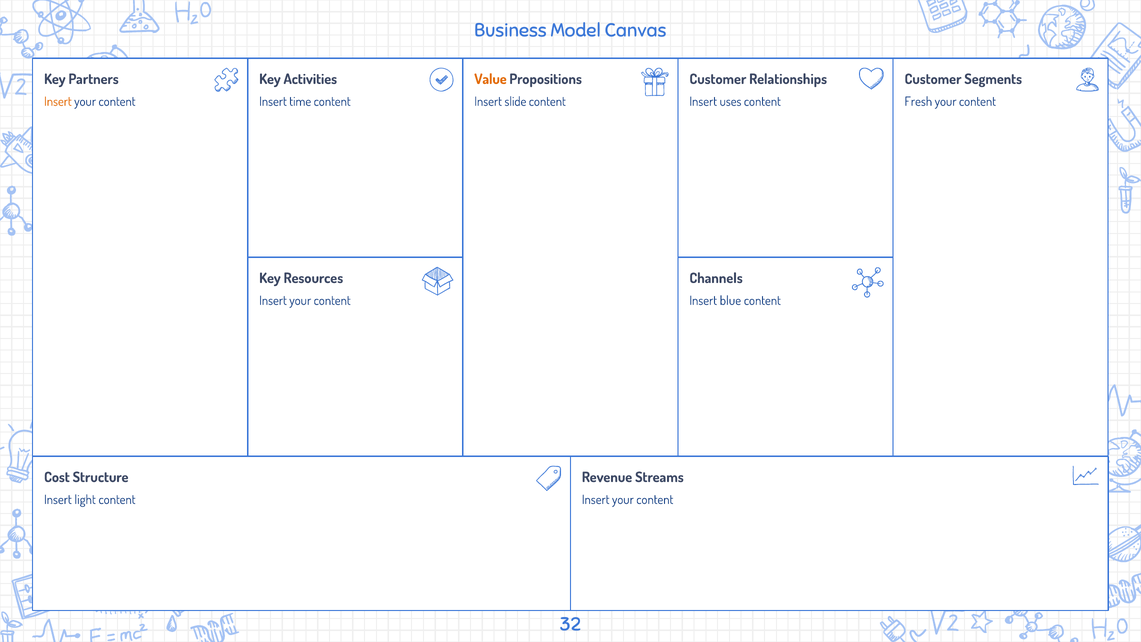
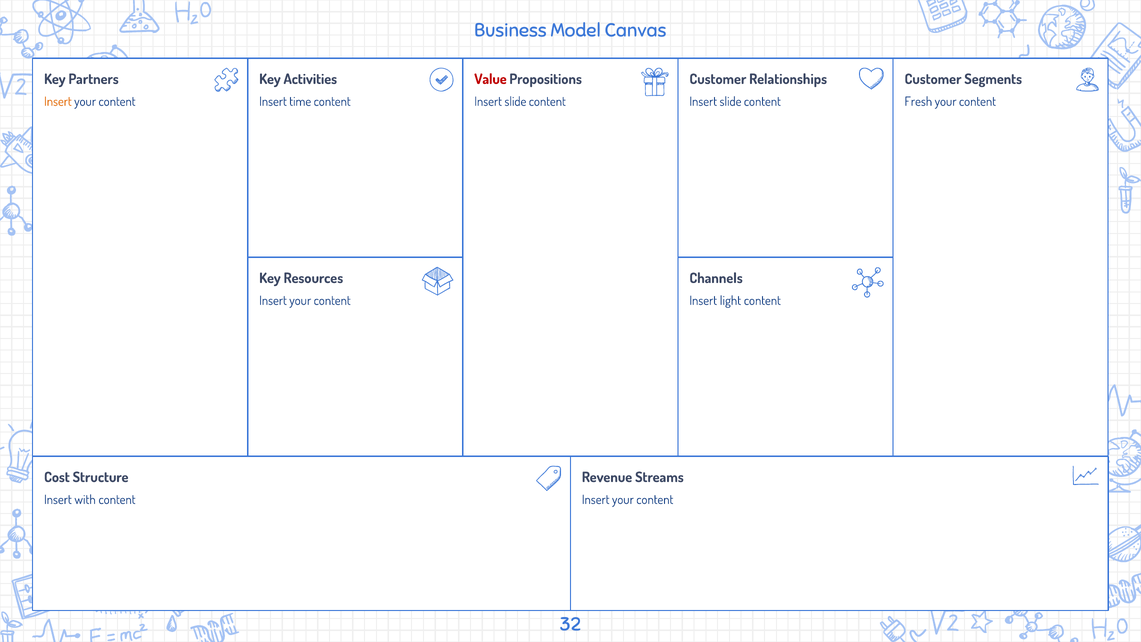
Value colour: orange -> red (491, 79)
uses: uses -> slide (730, 102)
blue: blue -> light (730, 301)
light: light -> with (85, 500)
